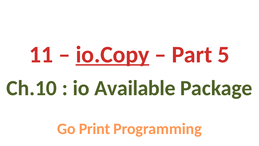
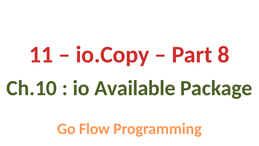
io.Copy underline: present -> none (112, 55)
5: 5 -> 8 (224, 55)
Print: Print -> Flow (94, 129)
